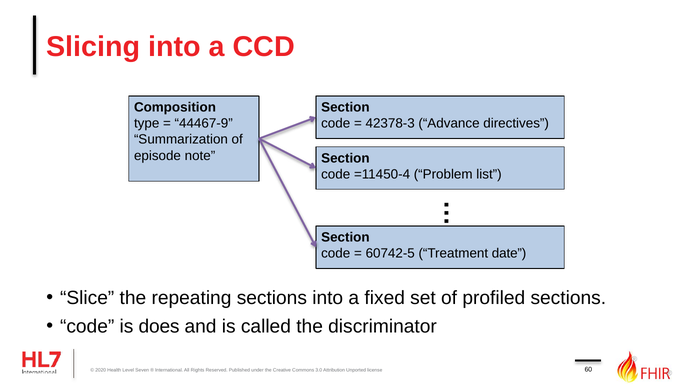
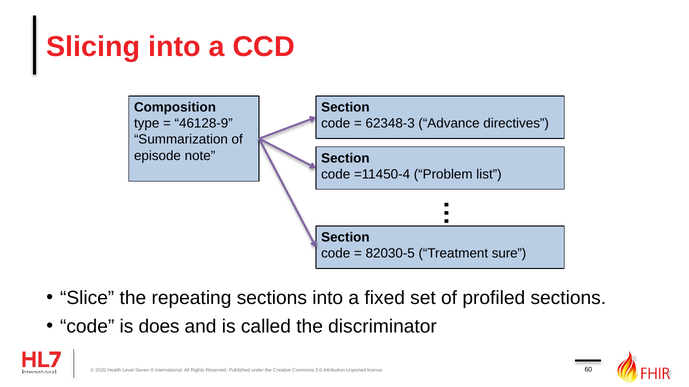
44467-9: 44467-9 -> 46128-9 (204, 124)
42378-3: 42378-3 -> 62348-3 (390, 124)
60742-5: 60742-5 -> 82030-5 (390, 254)
date: date -> sure (509, 254)
